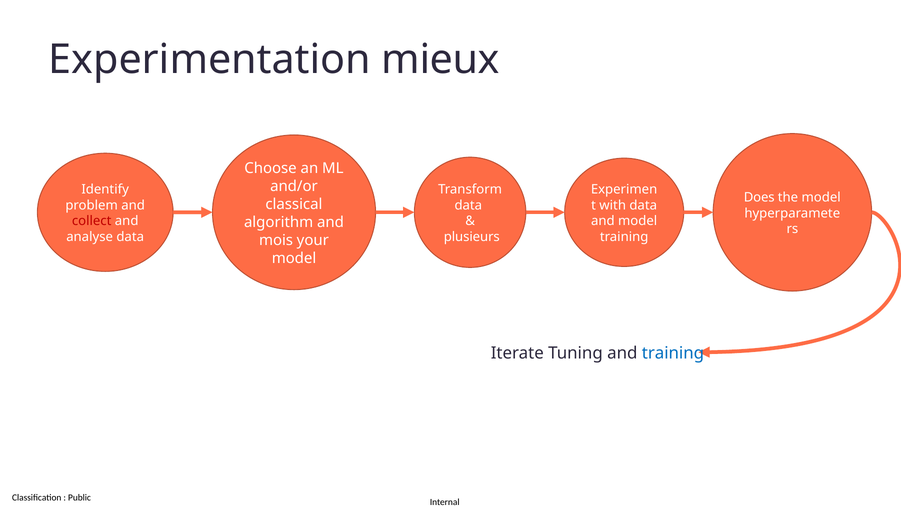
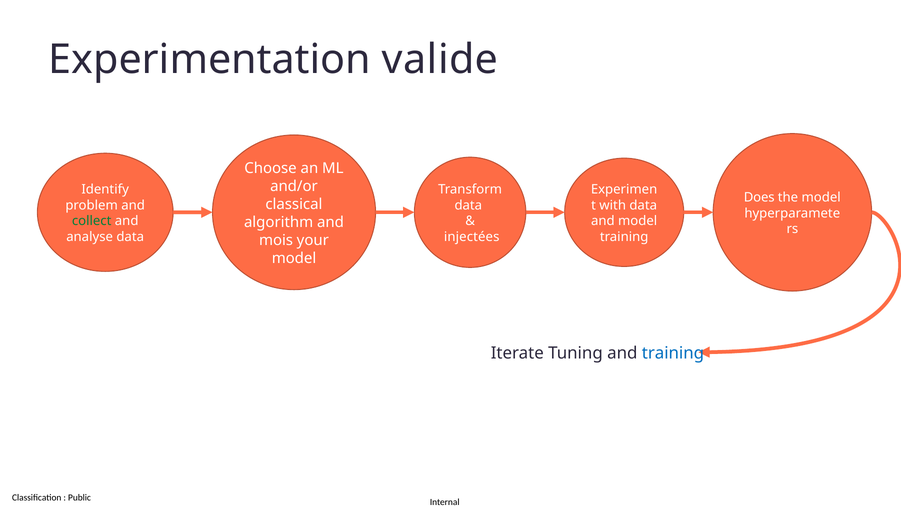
mieux: mieux -> valide (440, 60)
collect colour: red -> green (92, 221)
plusieurs: plusieurs -> injectées (472, 237)
